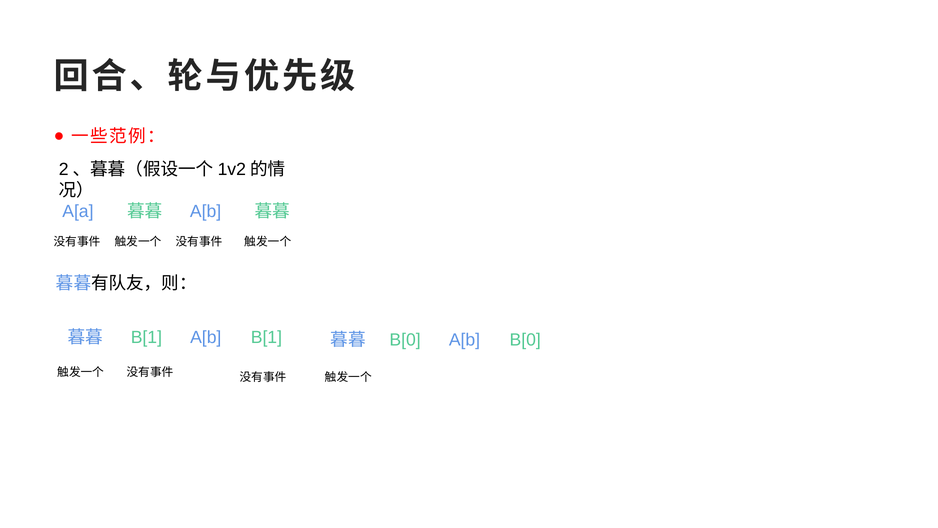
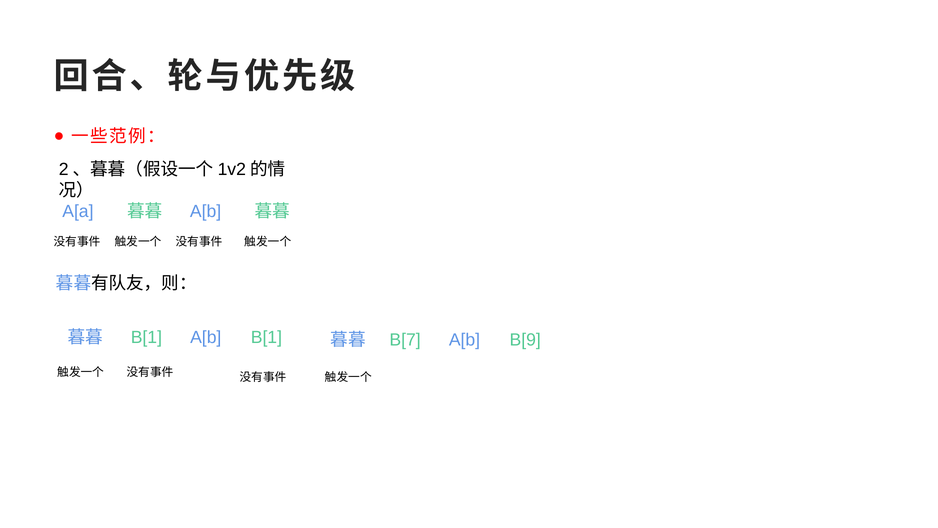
B[0: B[0 -> B[7 (405, 340)
A[b B[0: B[0 -> B[9 (525, 340)
